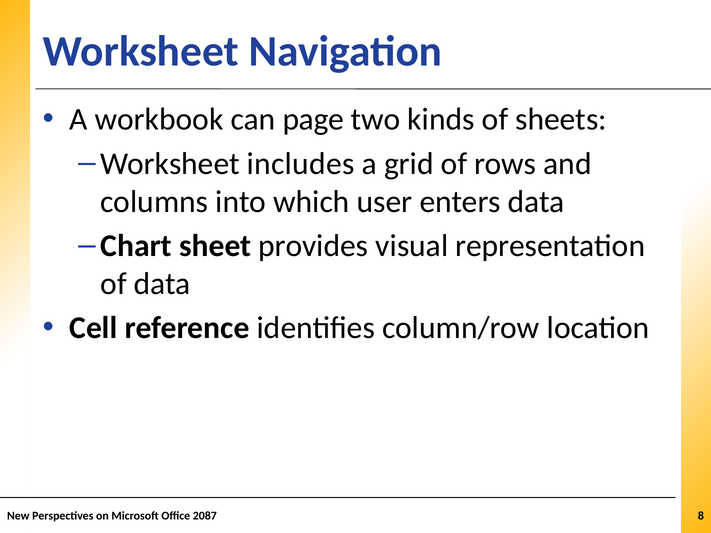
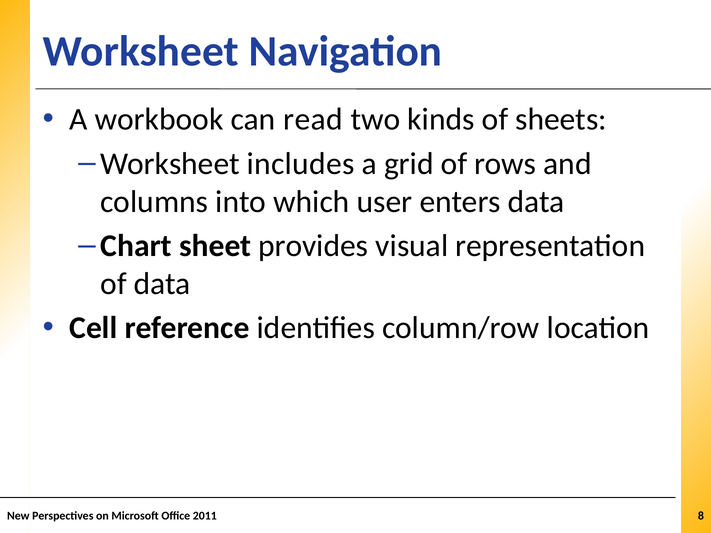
page: page -> read (313, 120)
2087: 2087 -> 2011 (205, 516)
